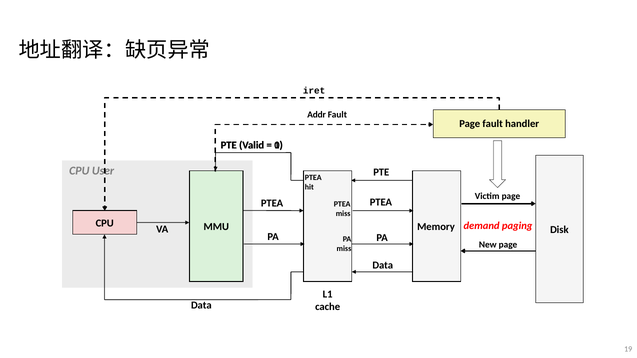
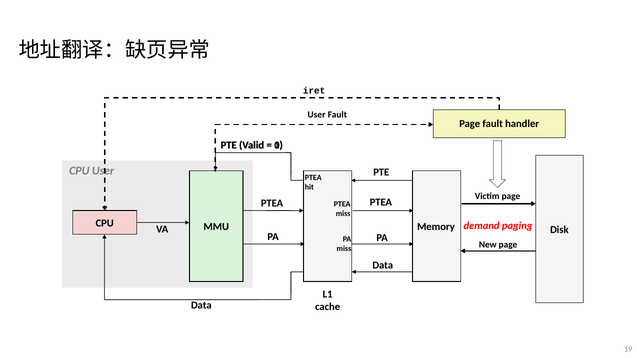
Addr: Addr -> User (317, 115)
